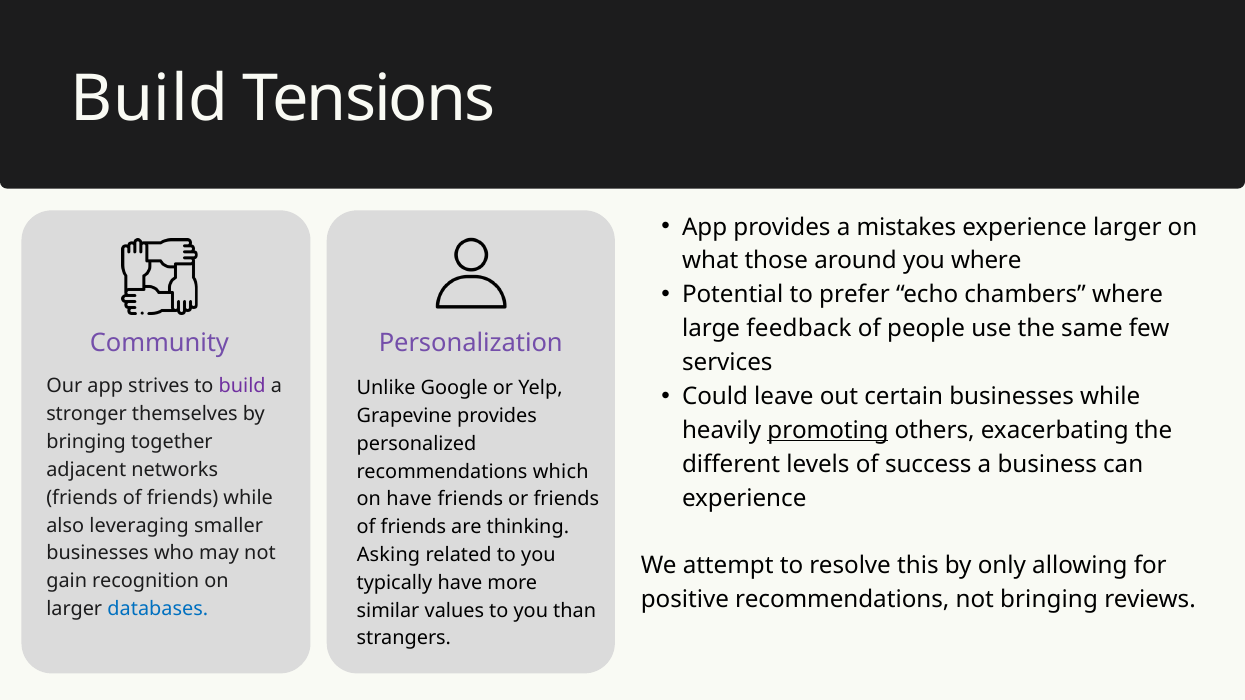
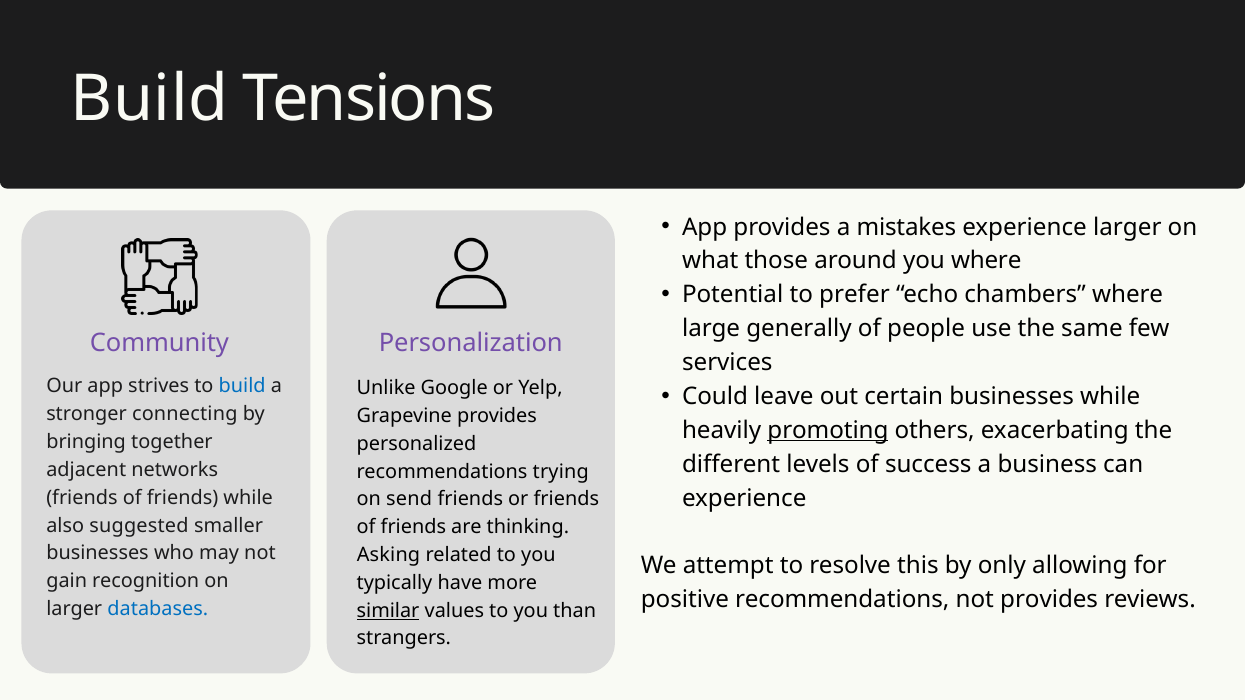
feedback: feedback -> generally (799, 329)
build colour: purple -> blue (242, 387)
themselves: themselves -> connecting (185, 414)
which: which -> trying (561, 472)
on have: have -> send (409, 500)
leveraging: leveraging -> suggested (139, 526)
not bringing: bringing -> provides (1049, 600)
similar underline: none -> present (388, 611)
